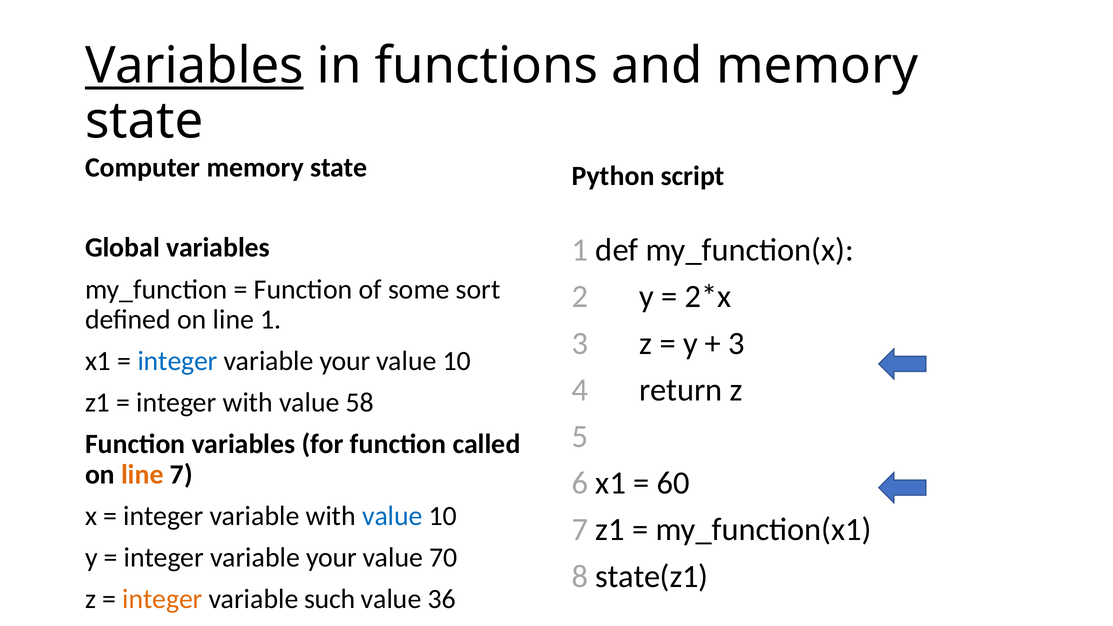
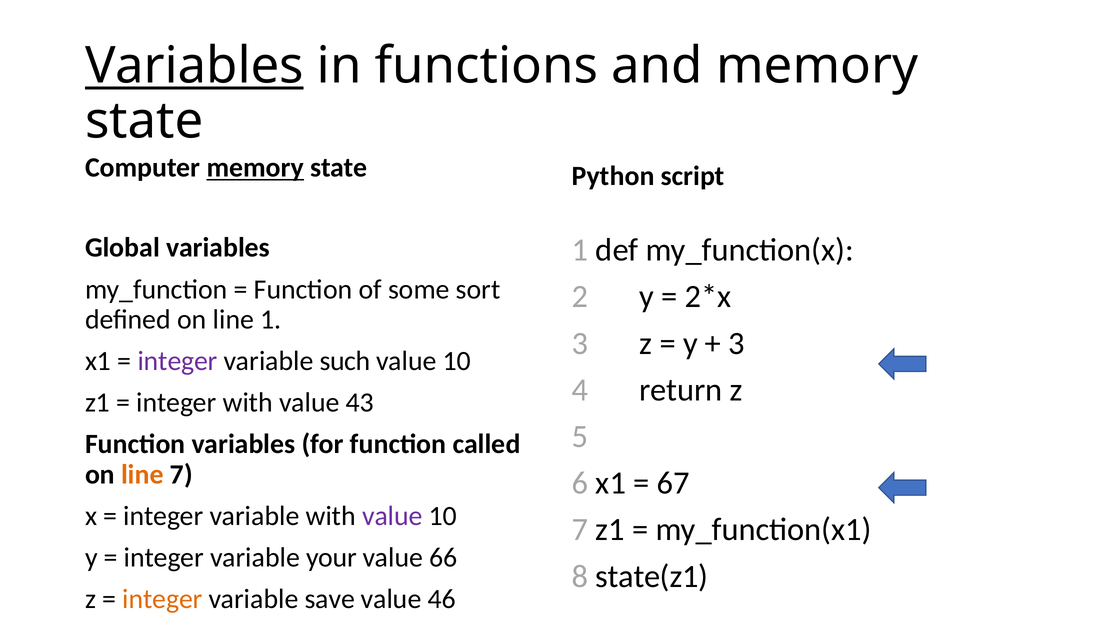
memory underline: none -> present (255, 168)
integer colour: blue -> purple (178, 361)
your: your -> such (345, 361)
58: 58 -> 43 (360, 403)
60: 60 -> 67 (673, 483)
value colour: blue -> purple (392, 516)
70: 70 -> 66 (443, 558)
such: such -> save (330, 599)
36: 36 -> 46 (442, 599)
